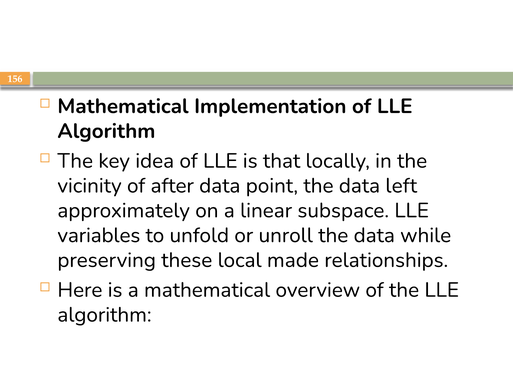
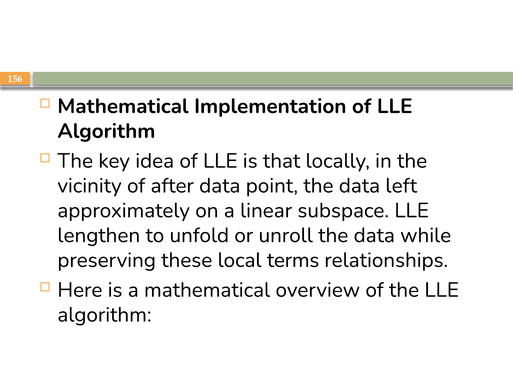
variables: variables -> lengthen (99, 235)
made: made -> terms (293, 260)
